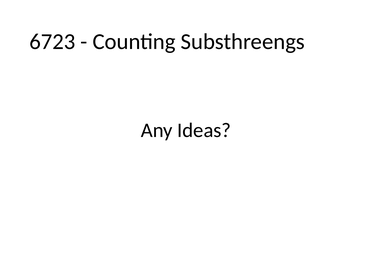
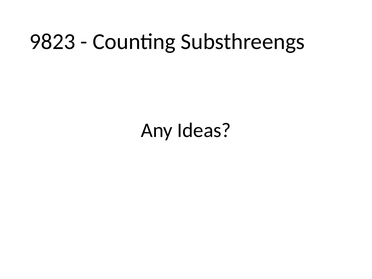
6723: 6723 -> 9823 (52, 42)
